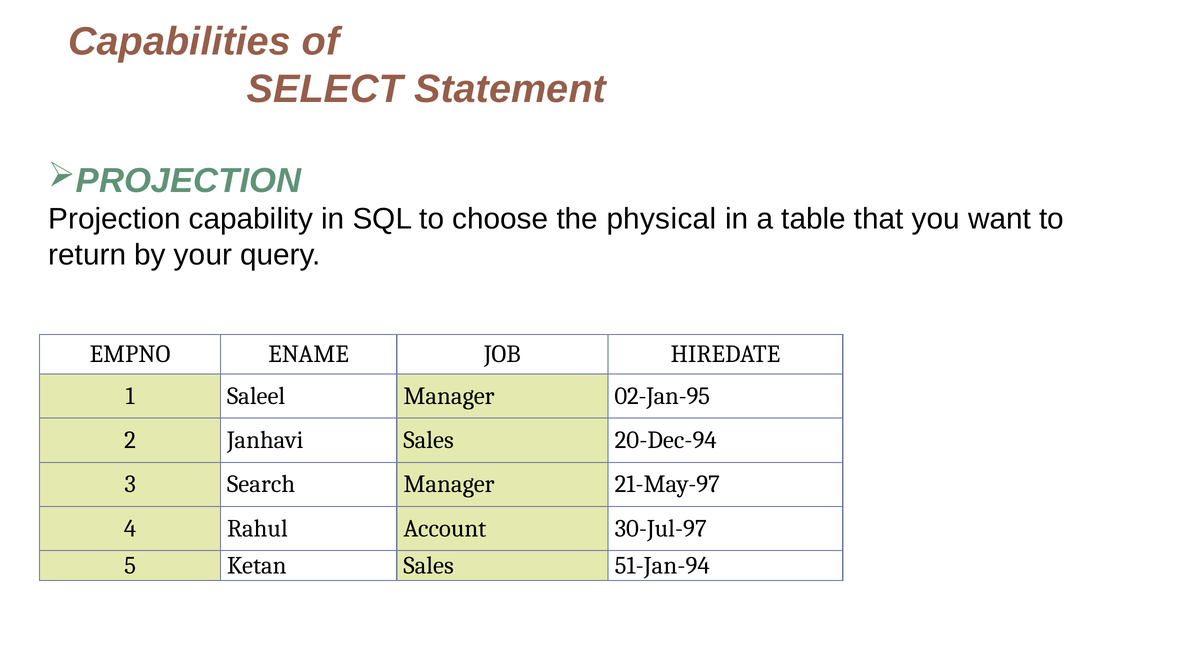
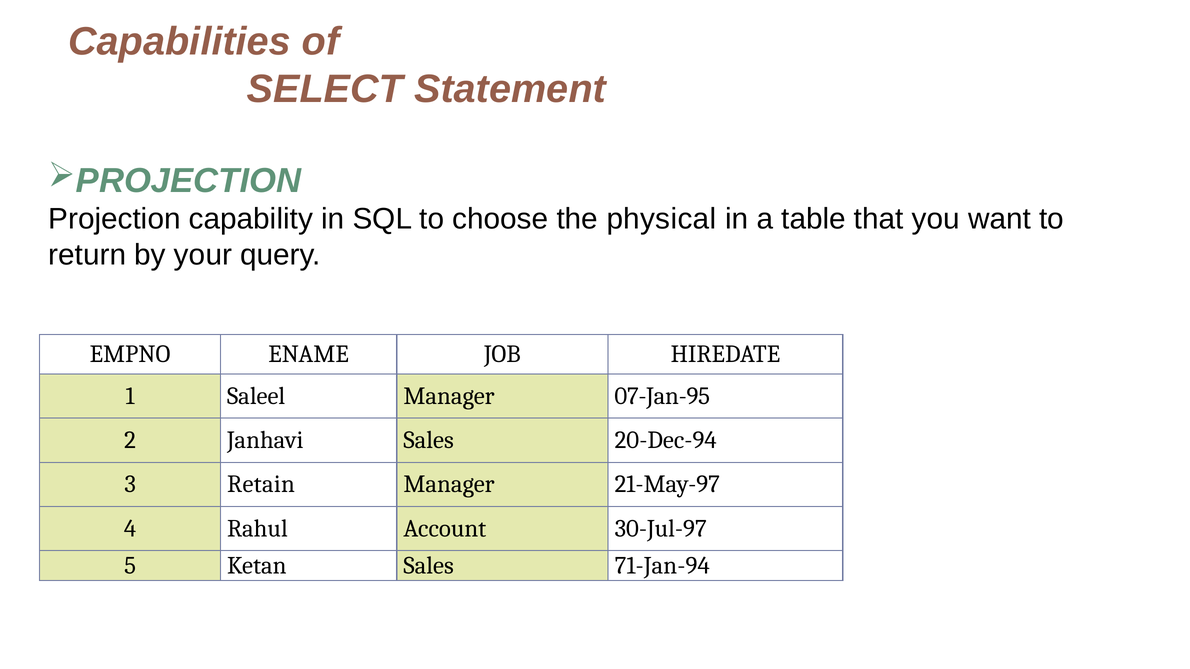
02-Jan-95: 02-Jan-95 -> 07-Jan-95 (662, 396)
Search: Search -> Retain (261, 484)
51-Jan-94: 51-Jan-94 -> 71-Jan-94 (662, 566)
